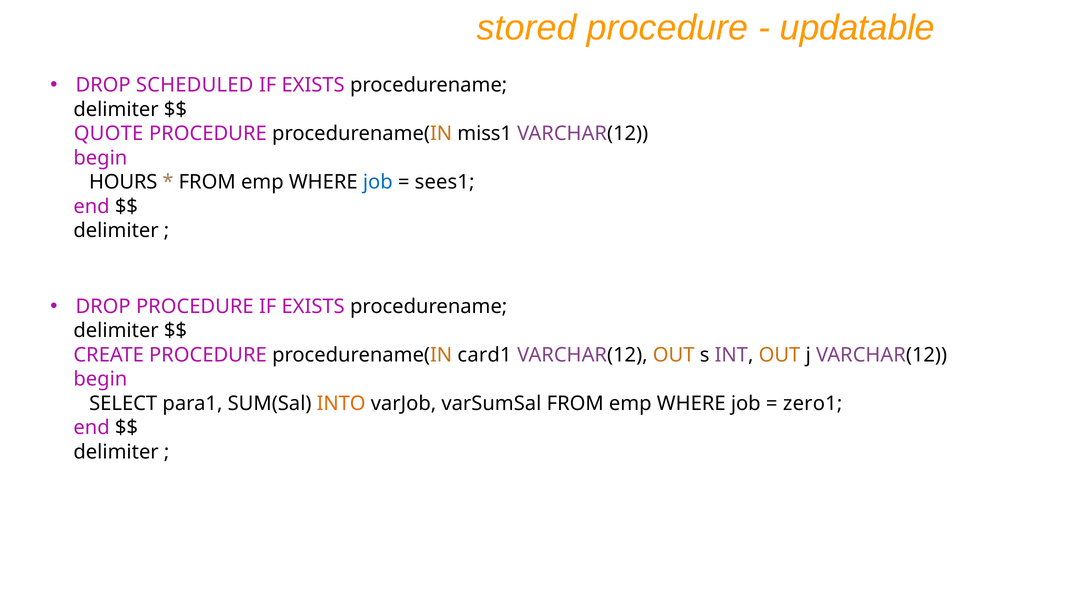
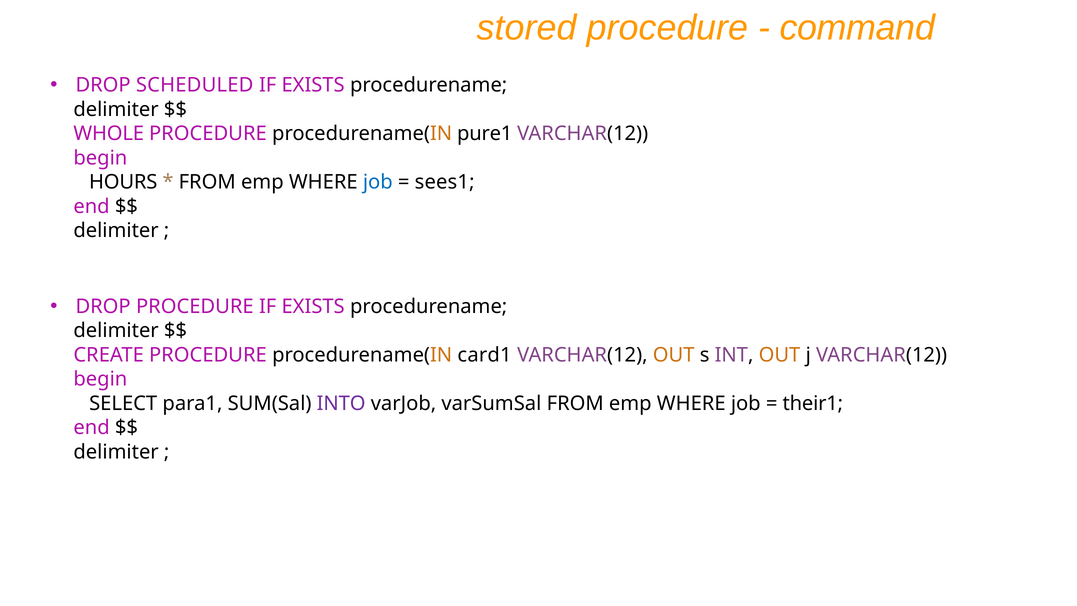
updatable: updatable -> command (857, 28)
QUOTE: QUOTE -> WHOLE (109, 134)
miss1: miss1 -> pure1 (485, 134)
INTO colour: orange -> purple (341, 403)
zero1: zero1 -> their1 (813, 403)
